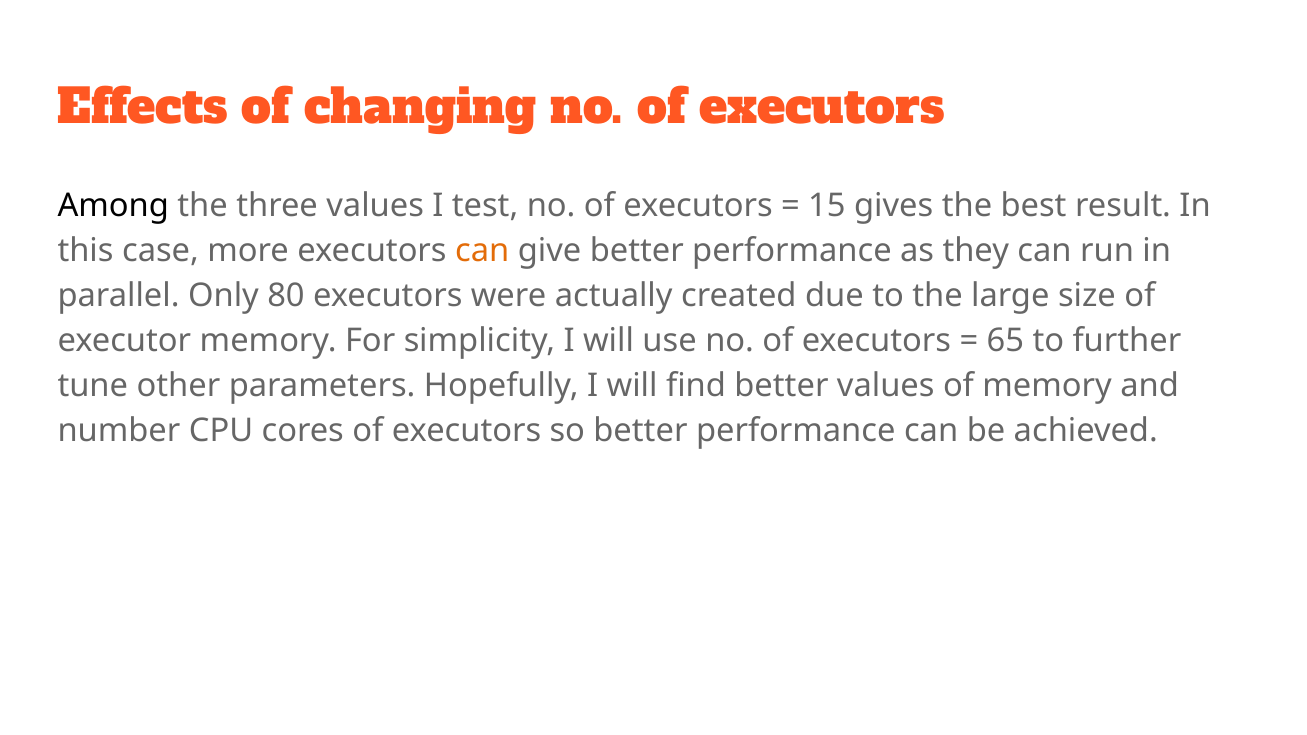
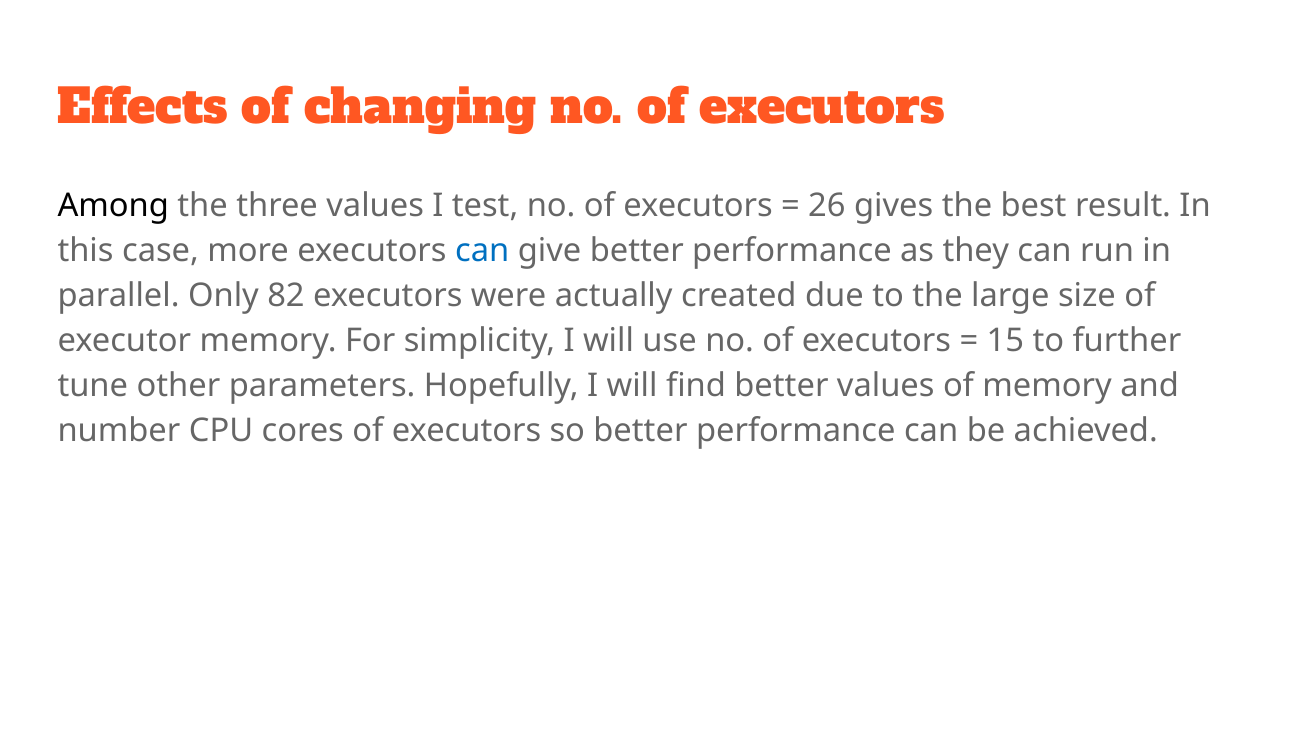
15: 15 -> 26 (827, 206)
can colour: orange -> blue (482, 251)
80: 80 -> 82 (286, 296)
65: 65 -> 15 (1005, 341)
